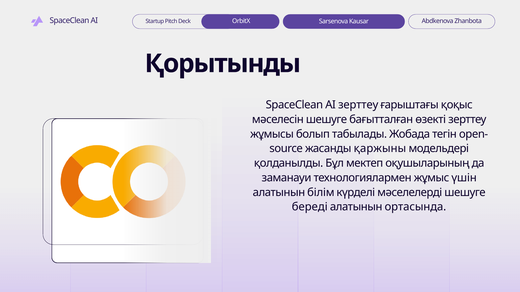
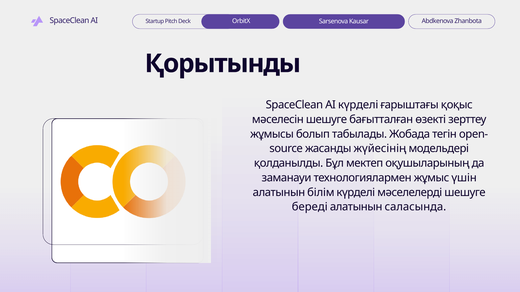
AI зерттеу: зерттеу -> күрделі (358, 105)
қаржыны: қаржыны -> жүйесінің (380, 149)
ортасында: ортасында -> саласында (415, 207)
